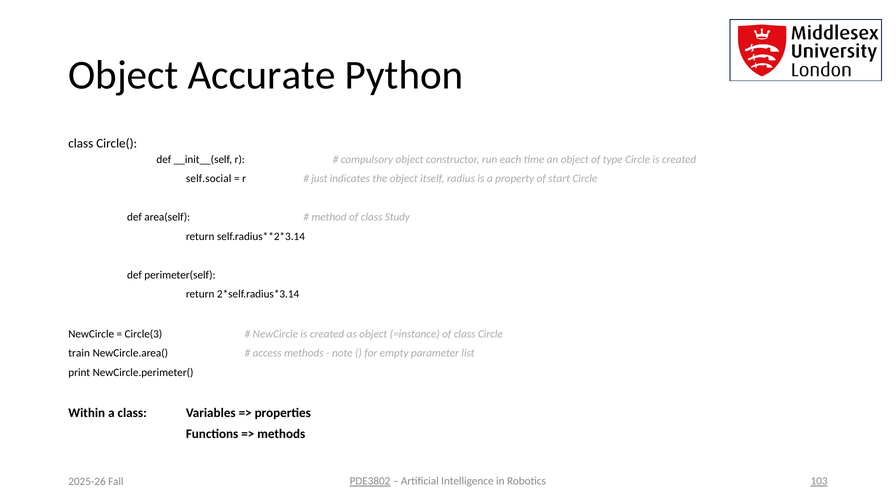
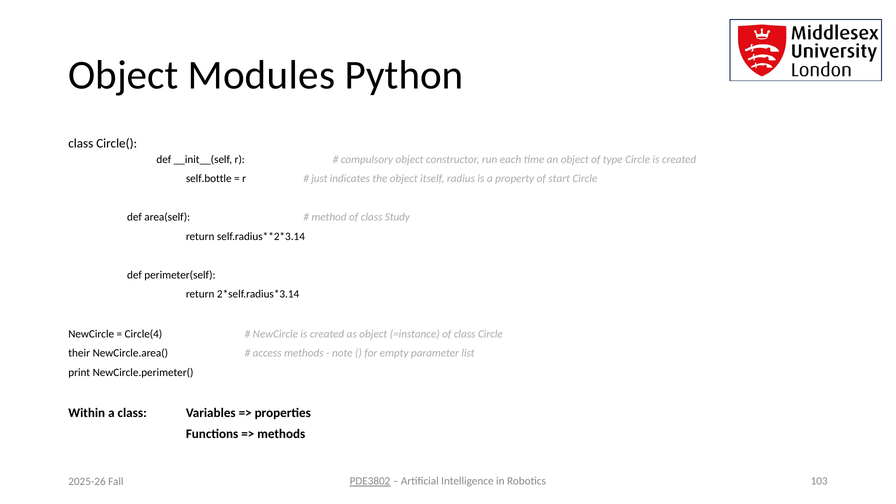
Accurate: Accurate -> Modules (261, 75)
self.social: self.social -> self.bottle (209, 179)
Circle(3: Circle(3 -> Circle(4 (143, 334)
train: train -> their (79, 353)
103 underline: present -> none (819, 481)
